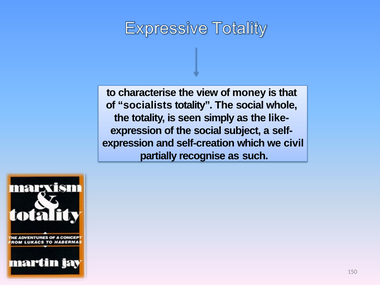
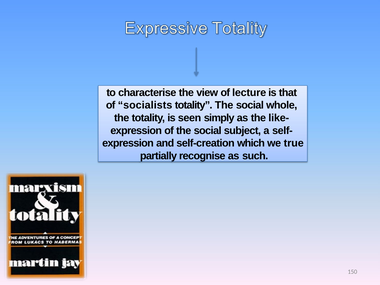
money: money -> lecture (249, 93)
civil: civil -> true (294, 143)
